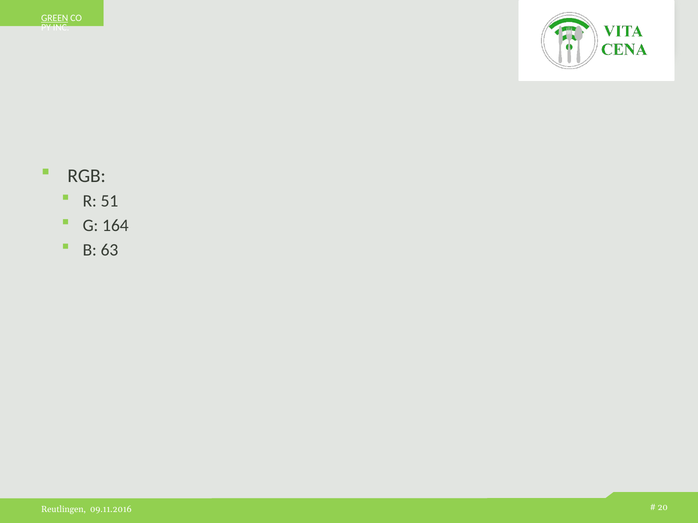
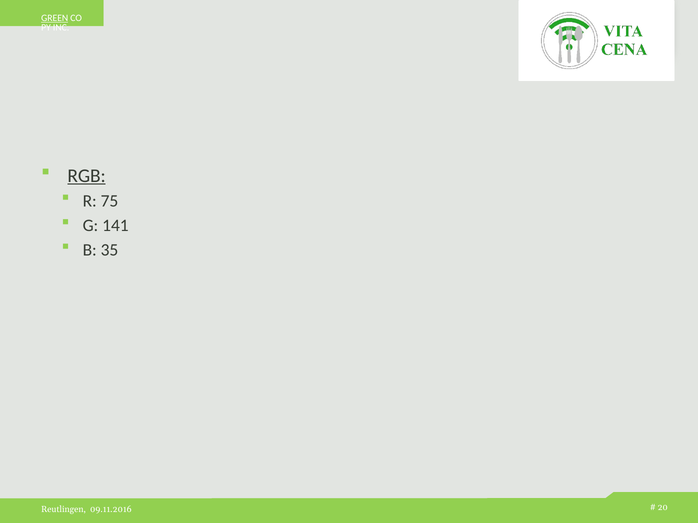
RGB underline: none -> present (87, 176)
51: 51 -> 75 (109, 201)
164: 164 -> 141 (115, 226)
63: 63 -> 35 (109, 250)
